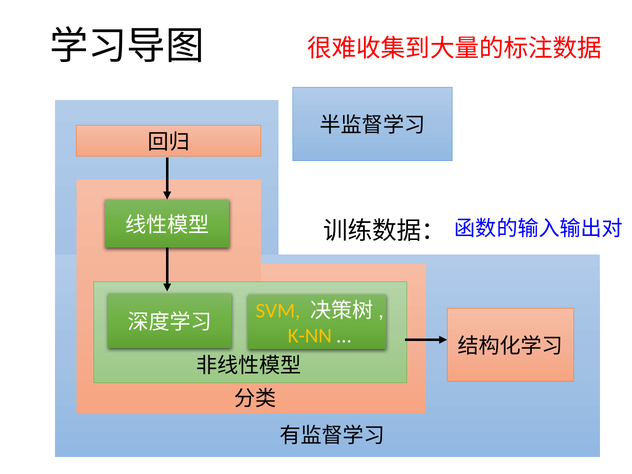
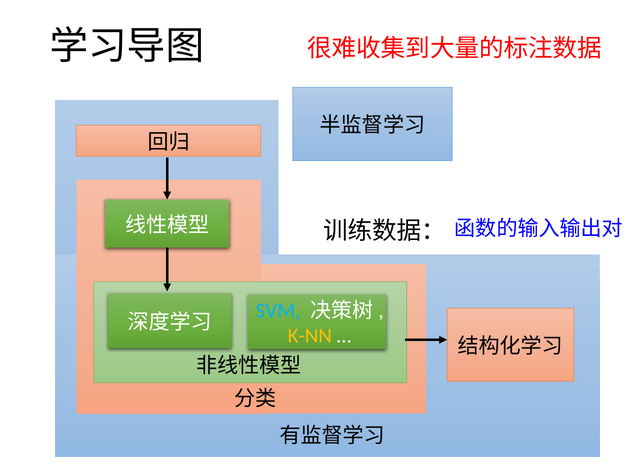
SVM colour: yellow -> light blue (278, 311)
